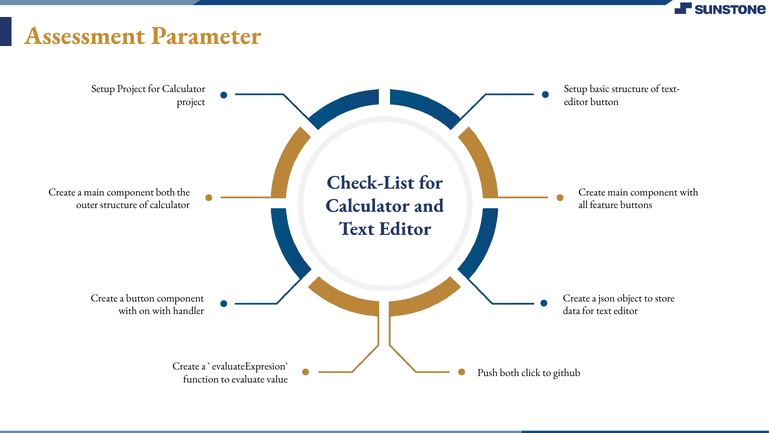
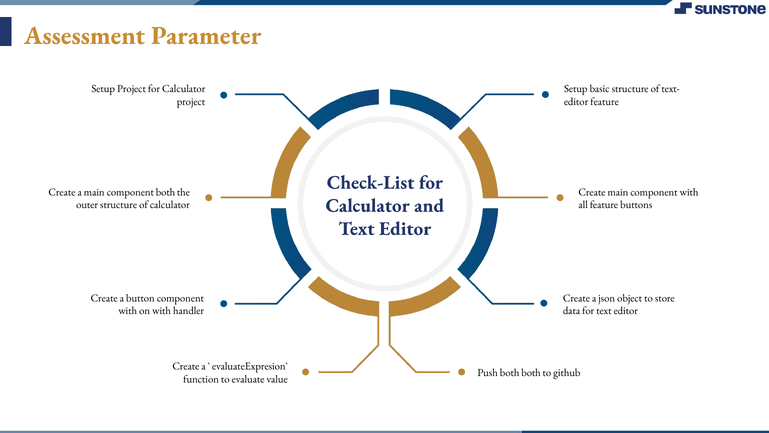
editor button: button -> feature (605, 101)
both click: click -> both (531, 372)
